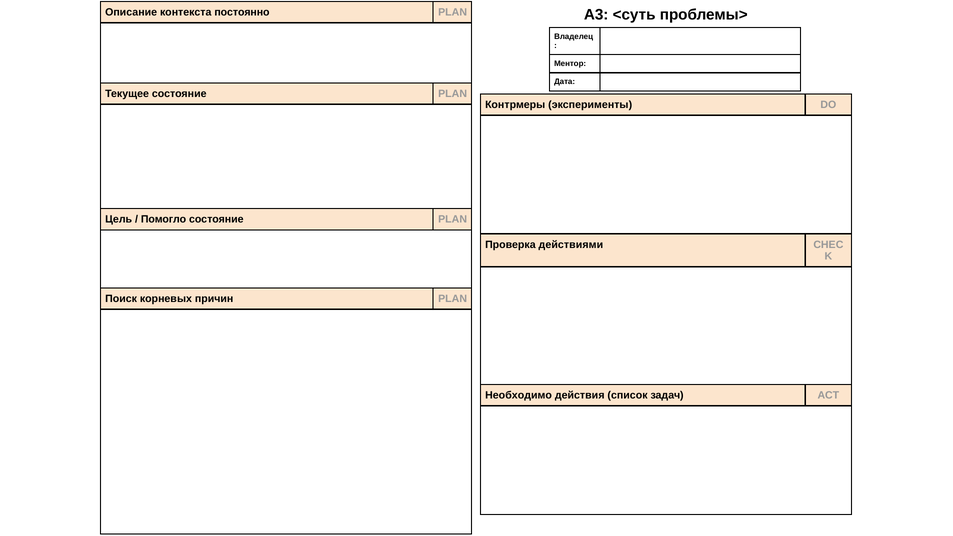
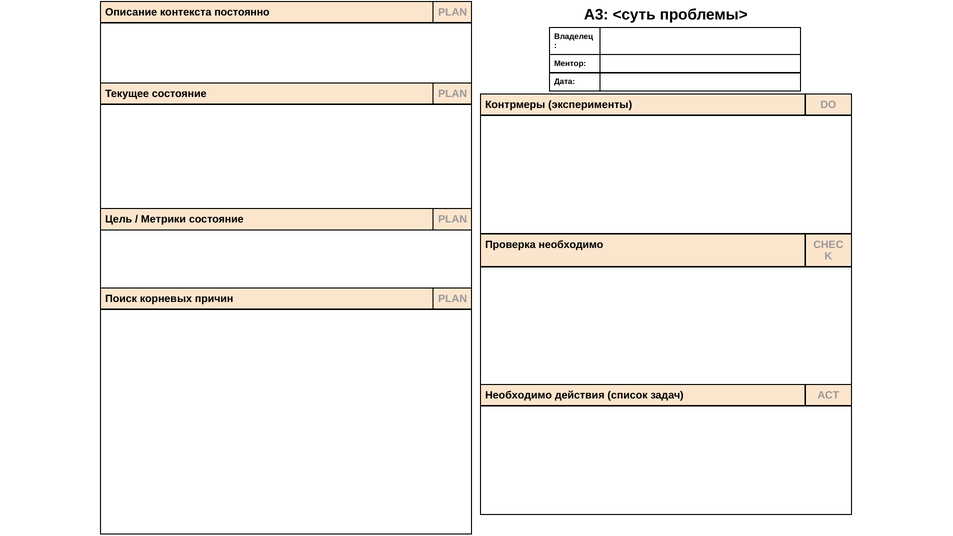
Помогло: Помогло -> Метрики (163, 219)
Проверка действиями: действиями -> необходимо (571, 245)
